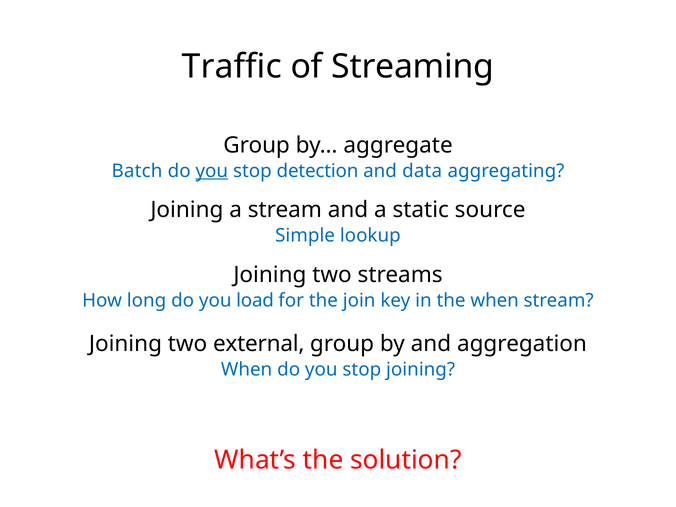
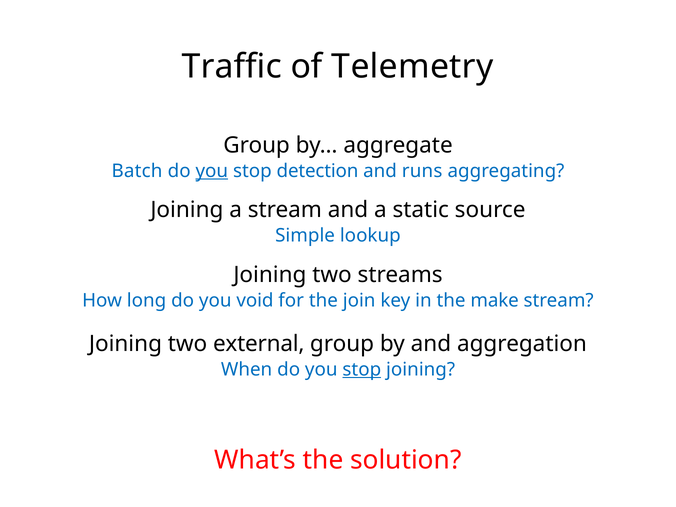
Streaming: Streaming -> Telemetry (412, 67)
data: data -> runs (422, 171)
load: load -> void (255, 300)
the when: when -> make (495, 300)
stop underline: none -> present (362, 369)
